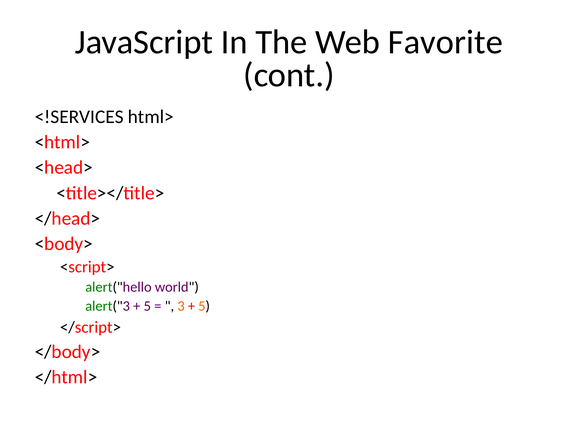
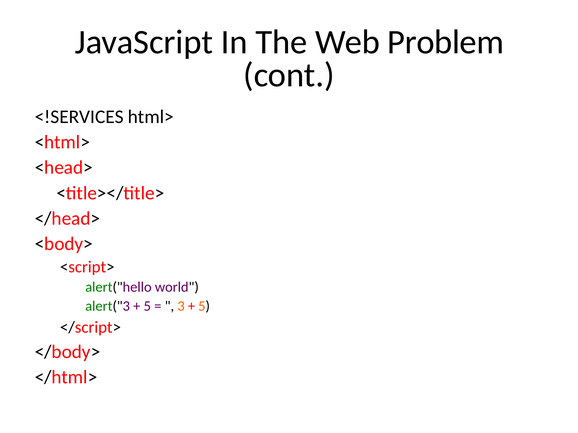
Favorite: Favorite -> Problem (446, 42)
